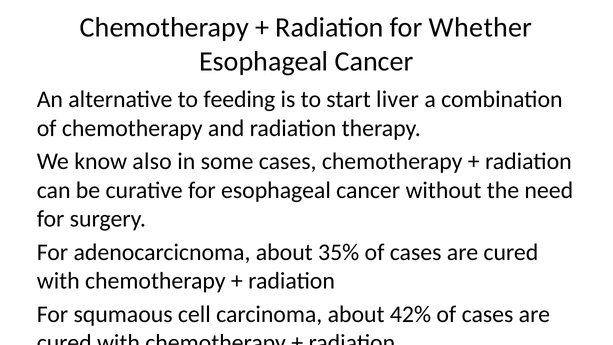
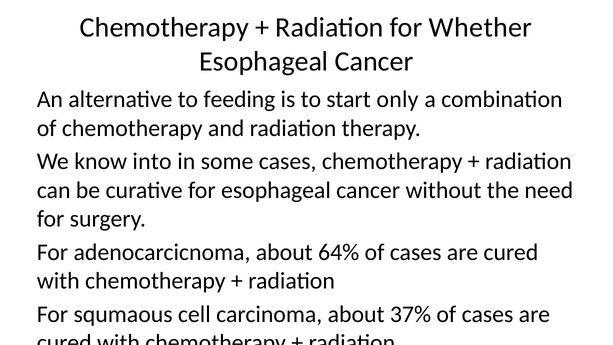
liver: liver -> only (397, 100)
also: also -> into (152, 162)
35%: 35% -> 64% (339, 252)
42%: 42% -> 37% (411, 314)
